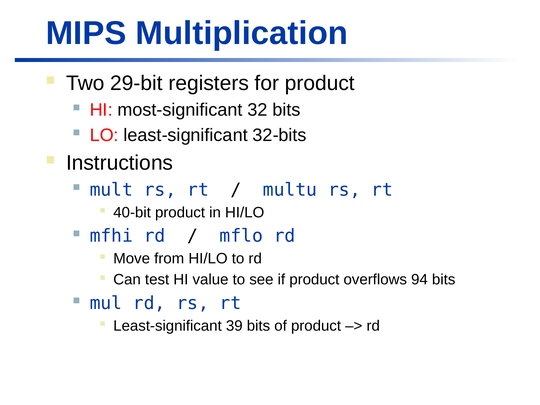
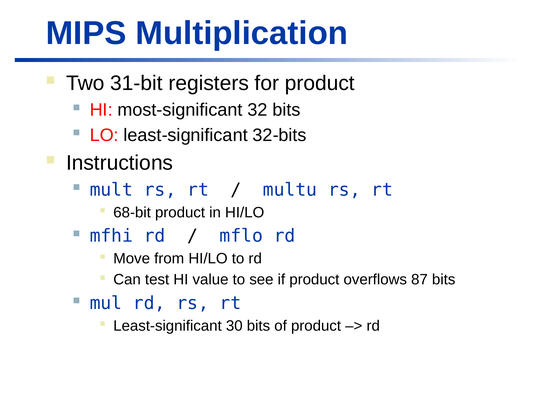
29-bit: 29-bit -> 31-bit (137, 83)
40-bit: 40-bit -> 68-bit (132, 212)
94: 94 -> 87 (419, 280)
39: 39 -> 30 (234, 326)
